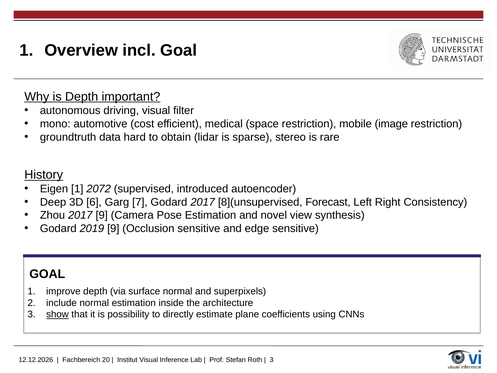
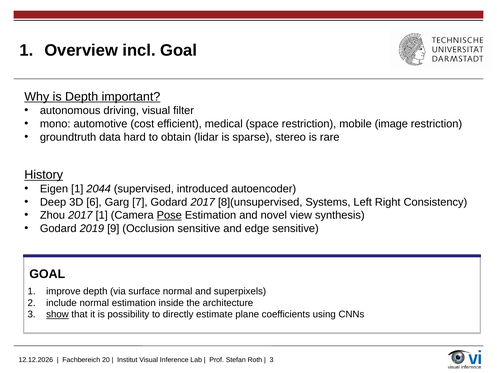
2072: 2072 -> 2044 (99, 189)
Forecast: Forecast -> Systems (328, 202)
2017 9: 9 -> 1 (102, 215)
Pose underline: none -> present (169, 215)
